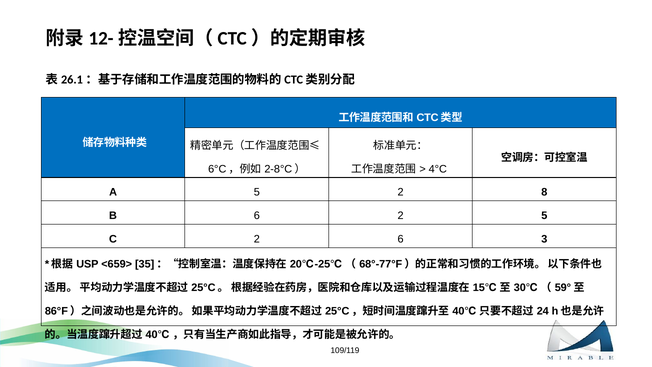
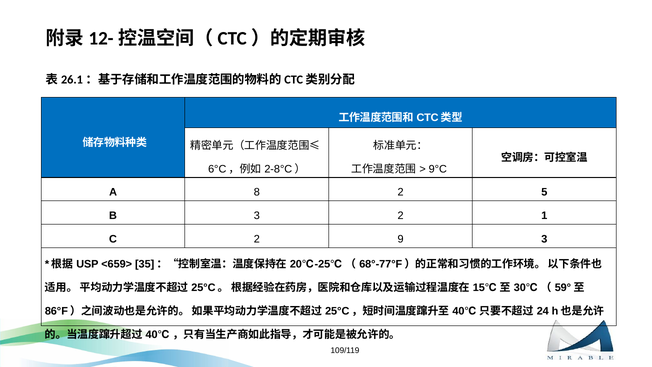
4°C: 4°C -> 9°C (438, 169)
A 5: 5 -> 8 (257, 192)
8: 8 -> 5 (544, 192)
B 6: 6 -> 3 (257, 216)
2 5: 5 -> 1 (544, 216)
2 6: 6 -> 9 (401, 239)
